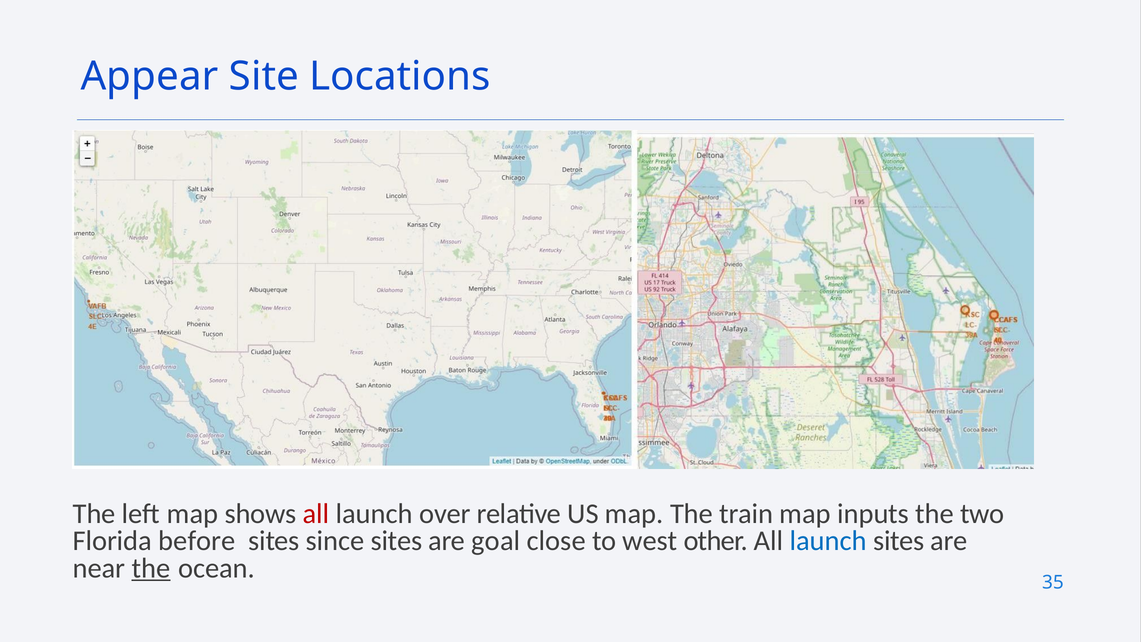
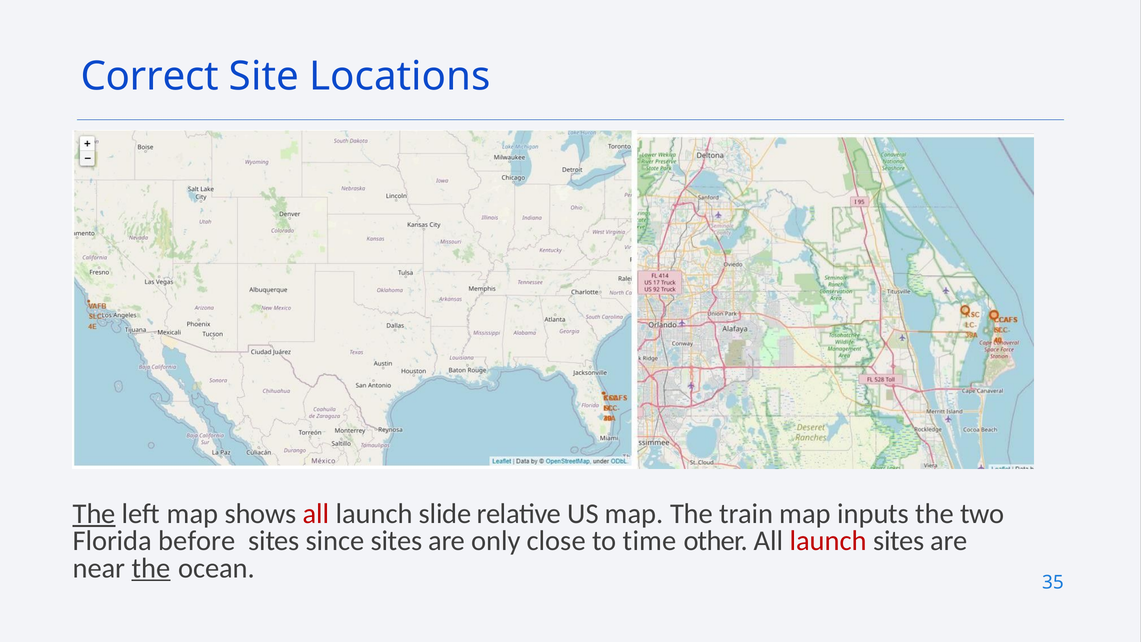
Appear: Appear -> Correct (150, 76)
The underline: none -> present (94, 513)
over: over -> slide (445, 513)
goal: goal -> only (496, 541)
west: west -> time (650, 541)
launch colour: blue -> red (828, 541)
